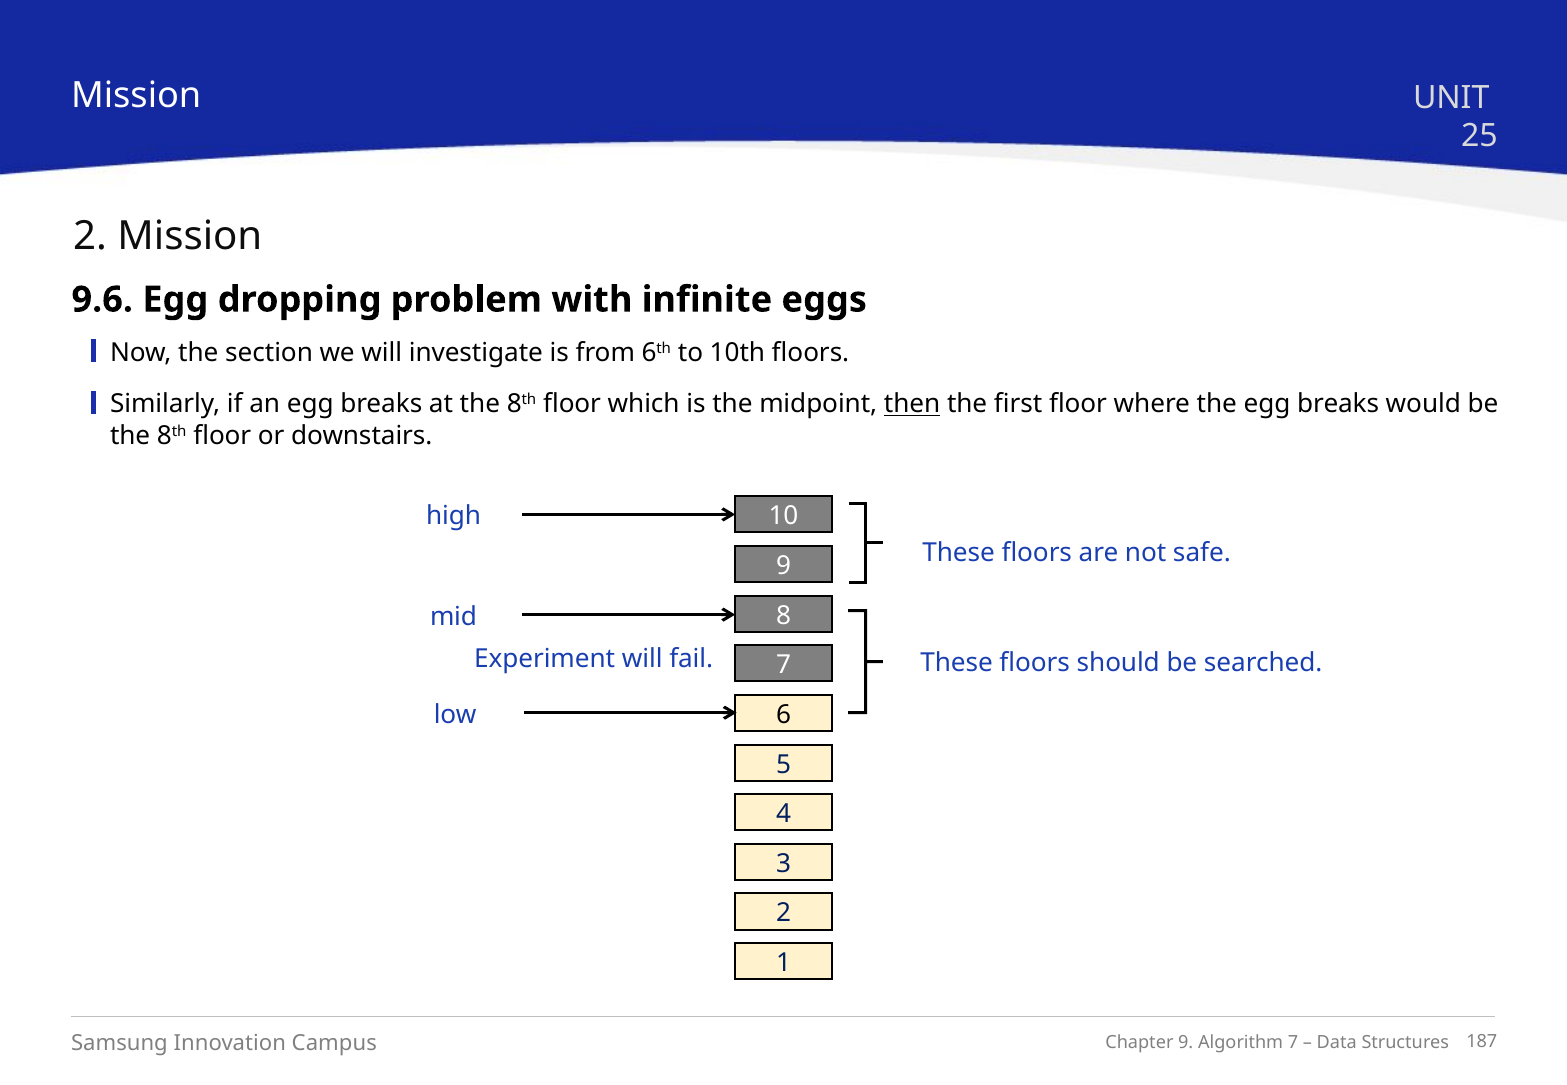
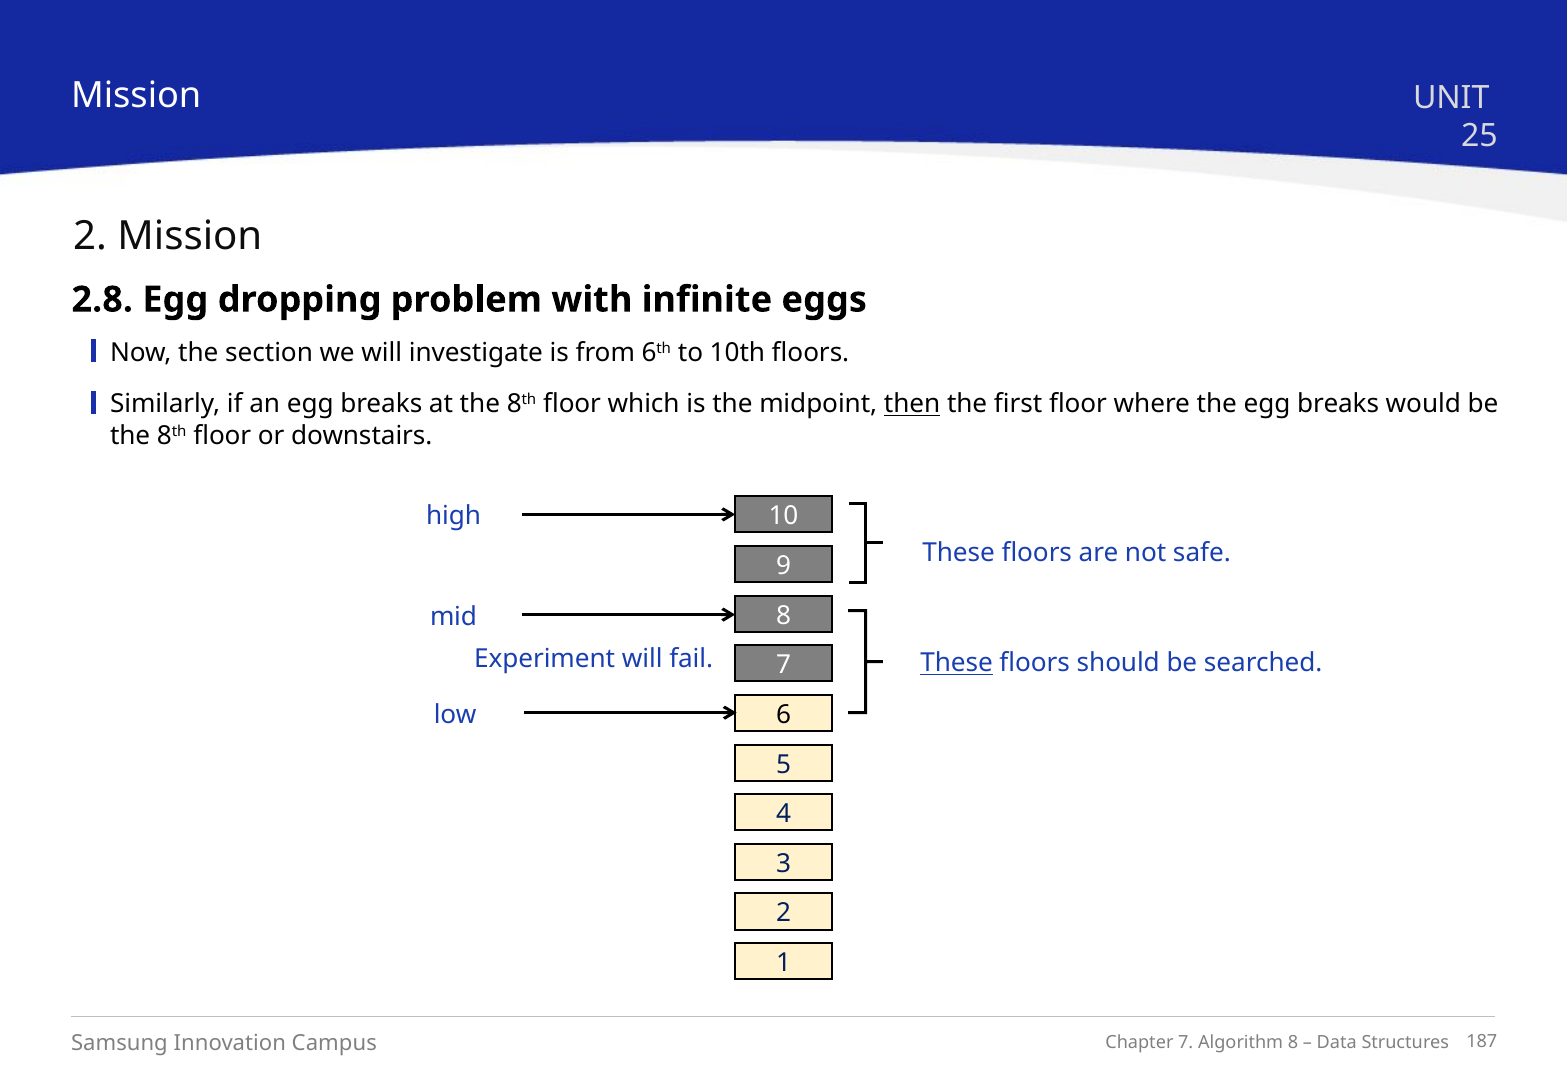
9.6: 9.6 -> 2.8 (102, 300)
These underline: none -> present (957, 663)
9: 9 -> 7 (1186, 1043)
7: 7 -> 8 (1293, 1043)
